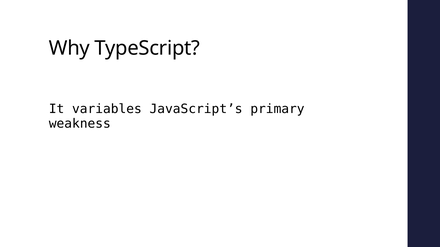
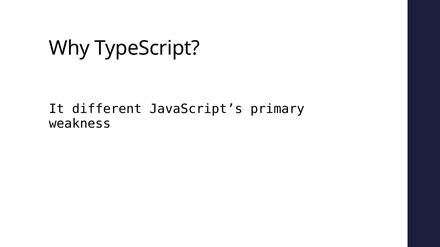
variables: variables -> different (107, 109)
